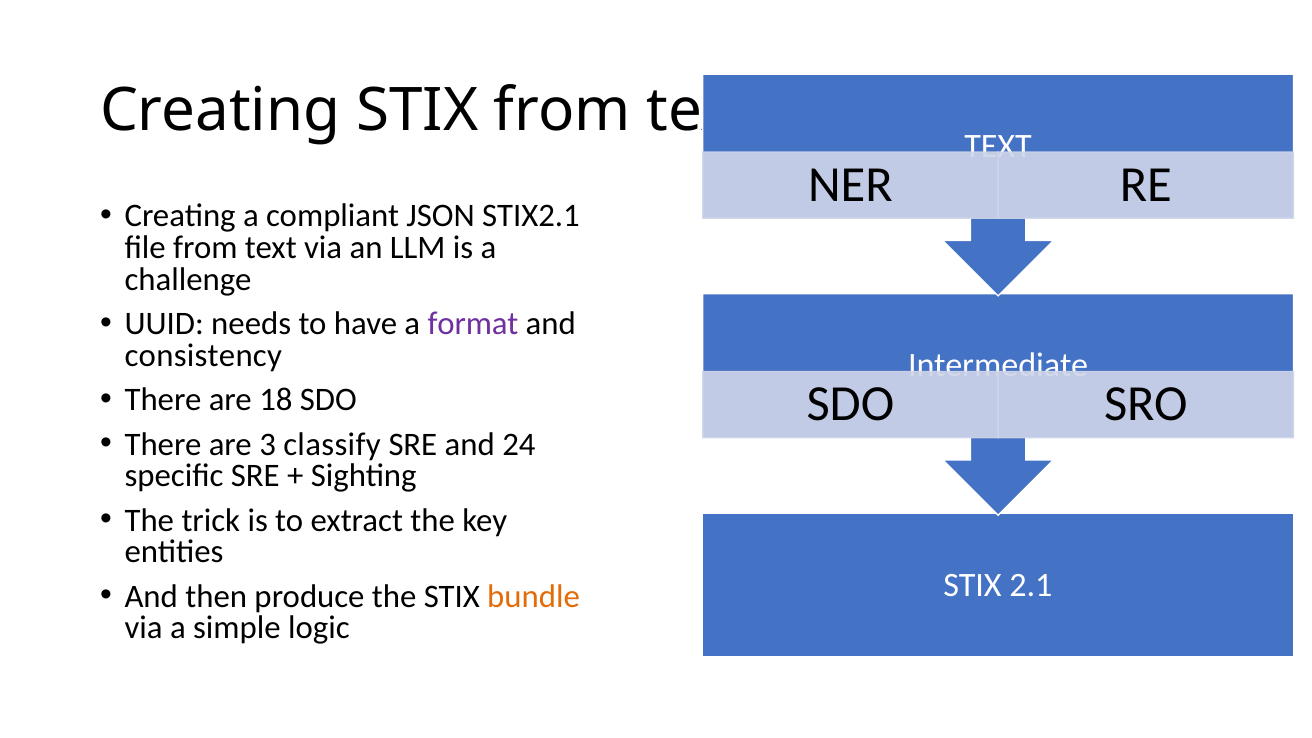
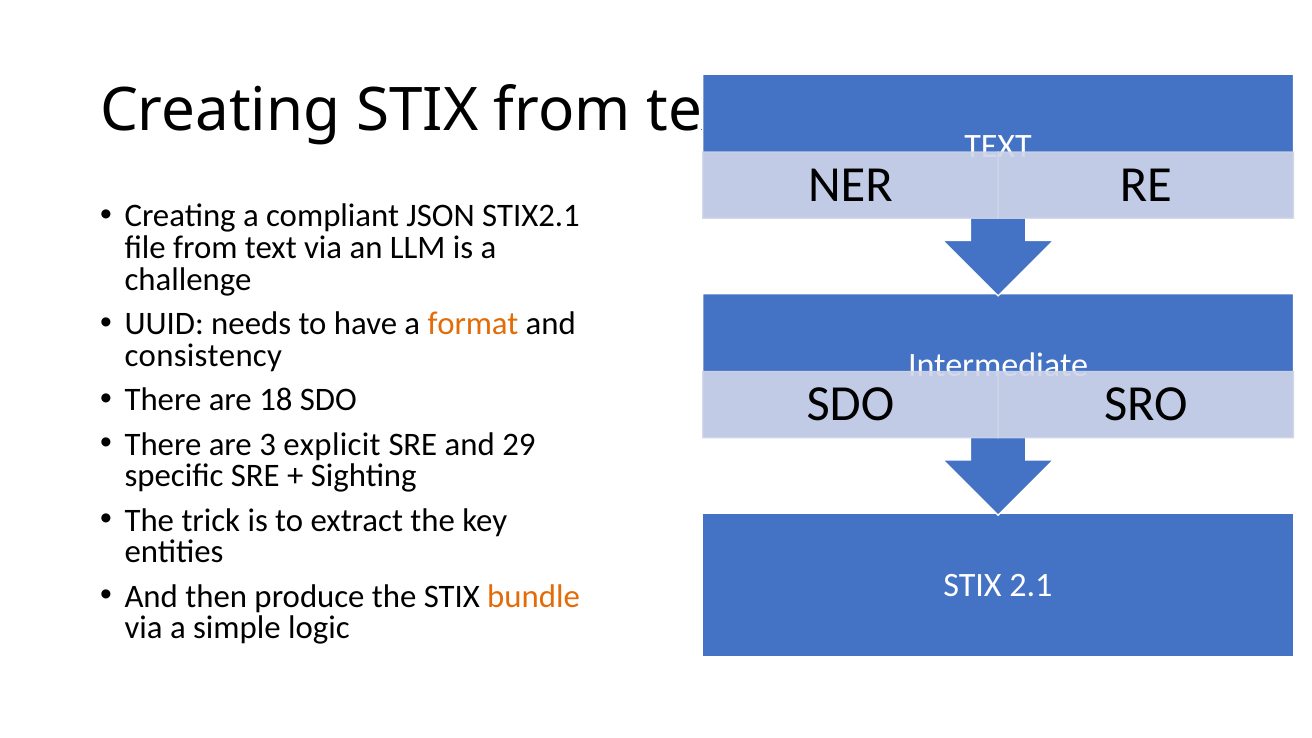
format colour: purple -> orange (473, 324)
classify: classify -> explicit (332, 444)
24: 24 -> 29 (519, 444)
